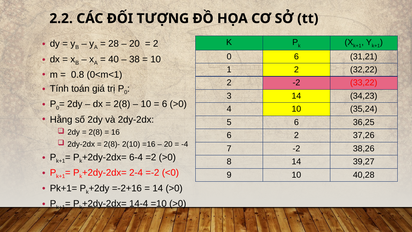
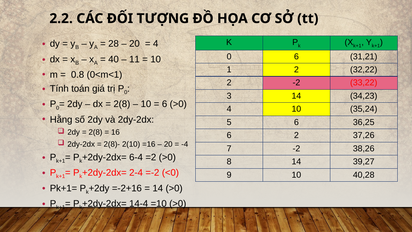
2: 2 -> 4 (156, 44)
38: 38 -> 11 (134, 59)
